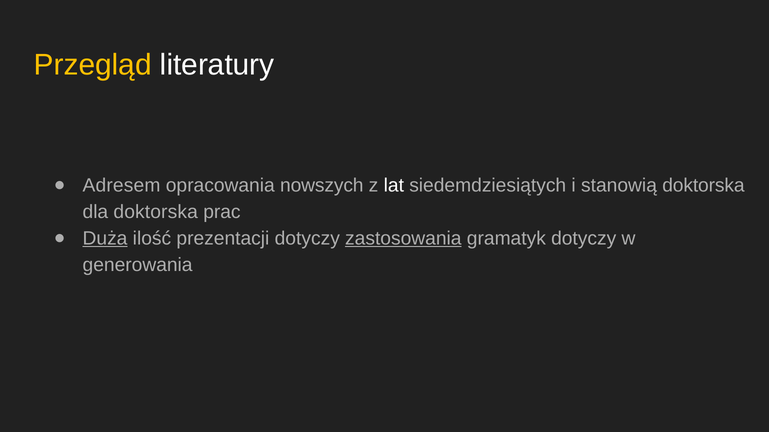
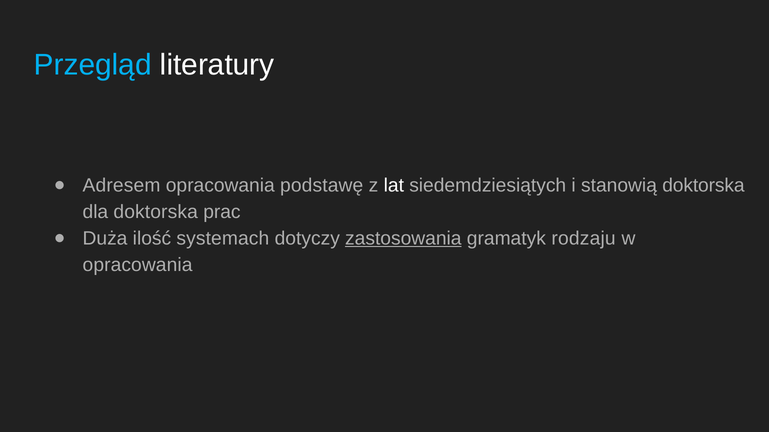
Przegląd colour: yellow -> light blue (93, 65)
nowszych: nowszych -> podstawę (322, 186)
Duża underline: present -> none (105, 239)
prezentacji: prezentacji -> systemach (223, 239)
gramatyk dotyczy: dotyczy -> rodzaju (584, 239)
generowania: generowania -> opracowania (138, 265)
